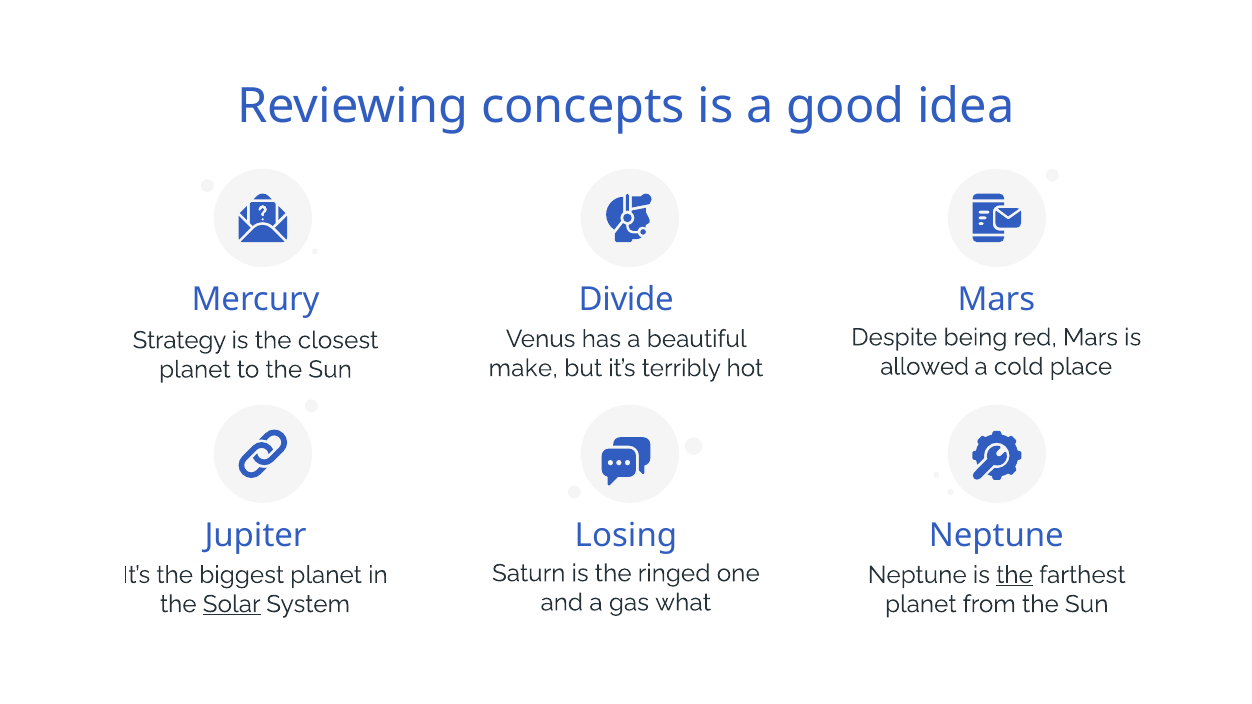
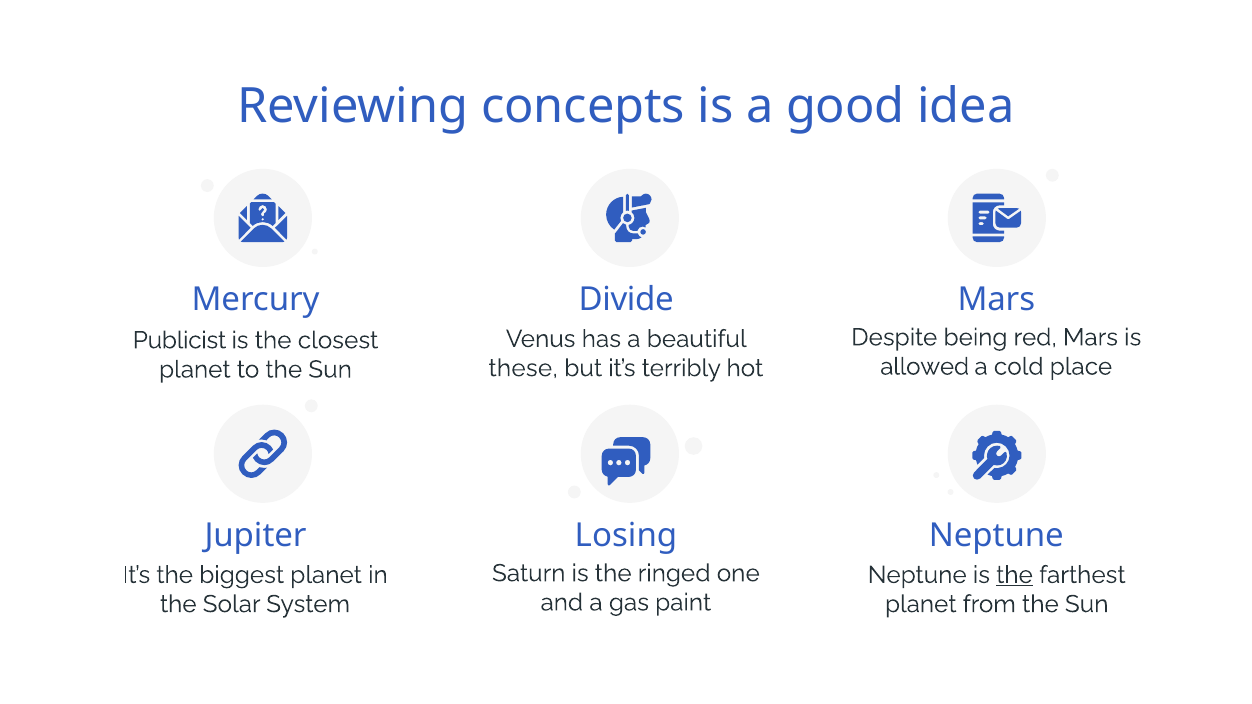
Strategy: Strategy -> Publicist (179, 340)
make: make -> these (523, 368)
what: what -> paint (683, 603)
Solar underline: present -> none (232, 604)
